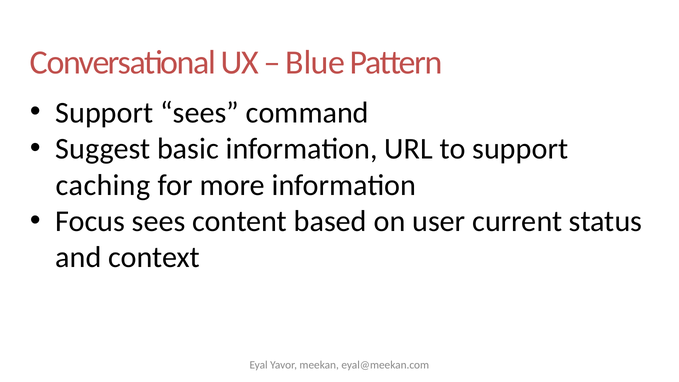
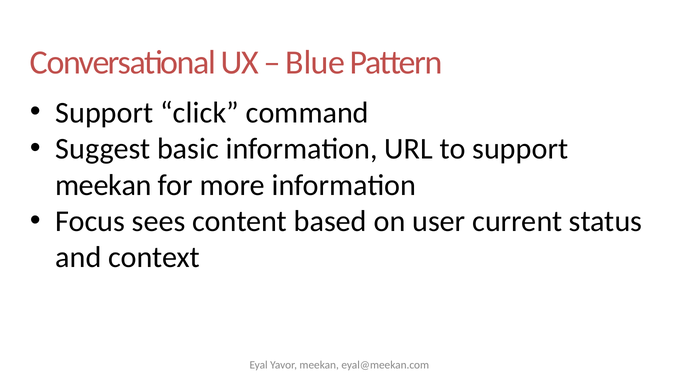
Support sees: sees -> click (200, 113)
caching: caching -> meekan (103, 185)
